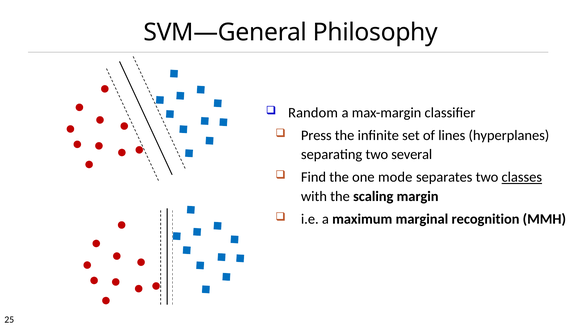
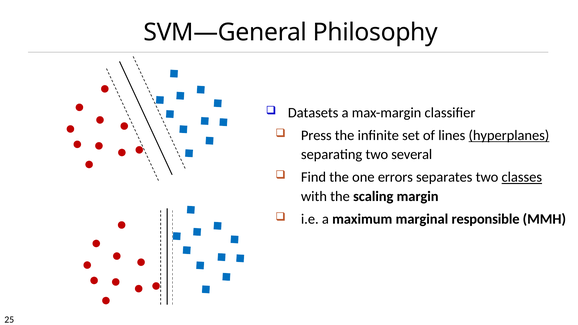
Random: Random -> Datasets (313, 113)
hyperplanes underline: none -> present (509, 136)
mode: mode -> errors (395, 177)
recognition: recognition -> responsible (486, 219)
